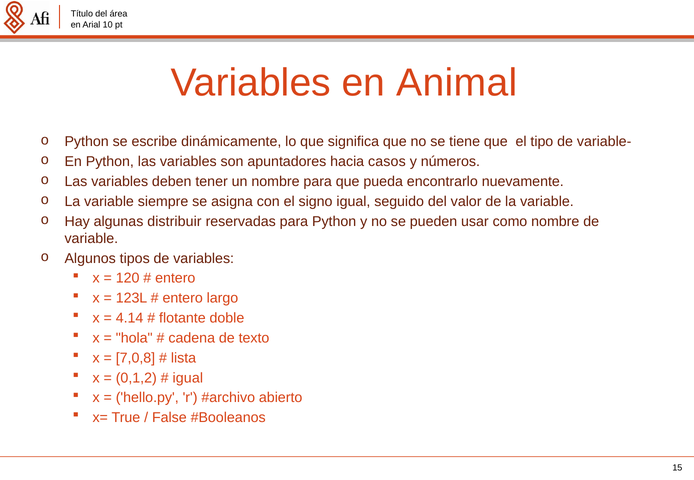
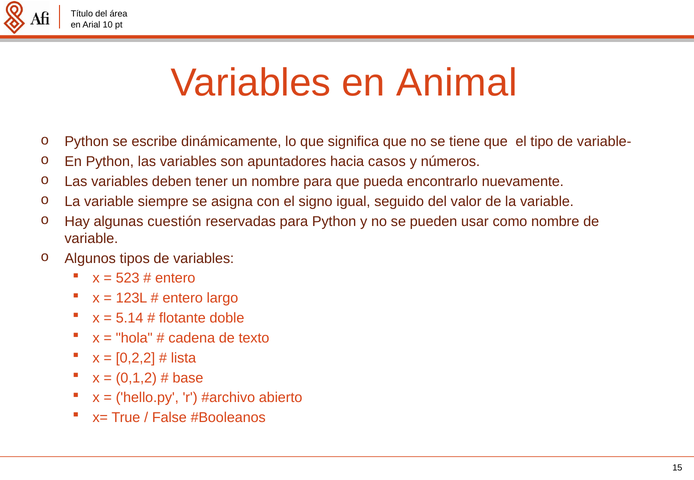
distribuir: distribuir -> cuestión (174, 222)
120: 120 -> 523 (128, 279)
4.14: 4.14 -> 5.14 (130, 318)
7,0,8: 7,0,8 -> 0,2,2 (135, 358)
igual: igual -> base (188, 378)
